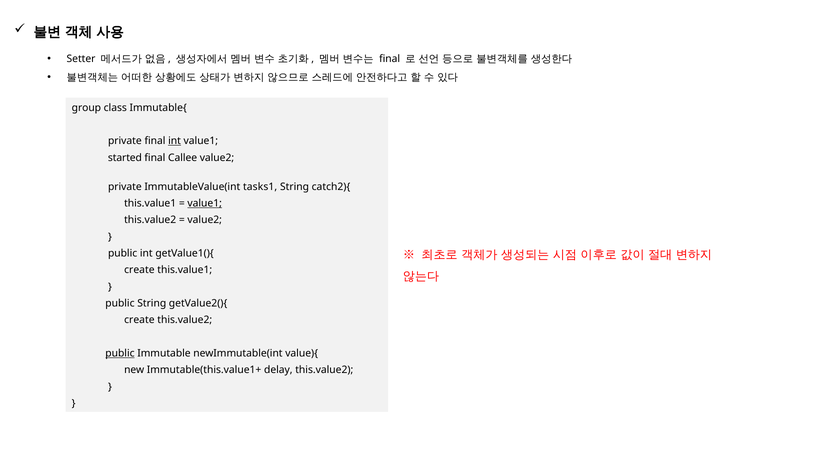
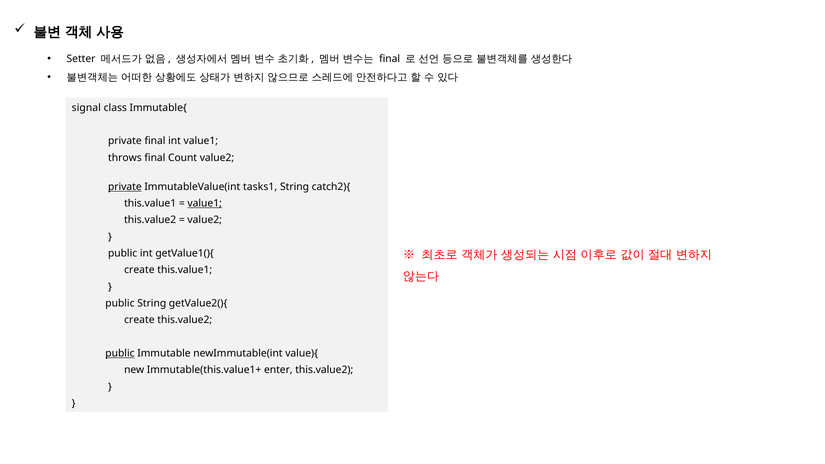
group: group -> signal (86, 108)
int underline: present -> none (175, 141)
started: started -> throws (125, 158)
Callee: Callee -> Count (183, 158)
private underline: none -> present (125, 187)
delay: delay -> enter (278, 370)
